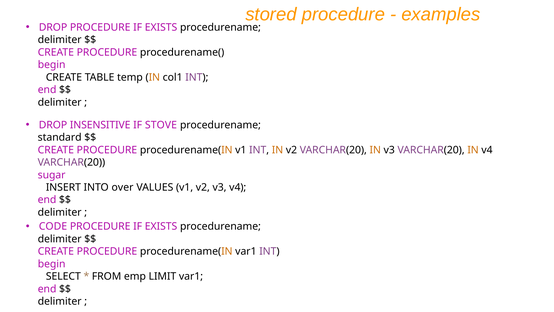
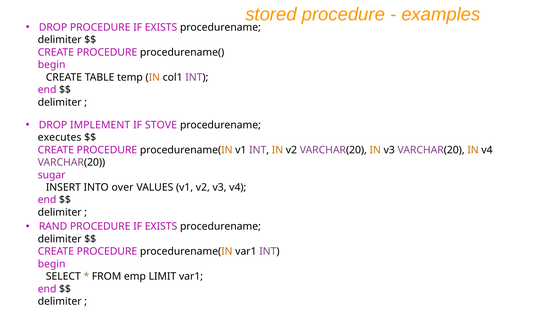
INSENSITIVE: INSENSITIVE -> IMPLEMENT (100, 125)
standard: standard -> executes (60, 137)
CODE: CODE -> RAND (53, 226)
